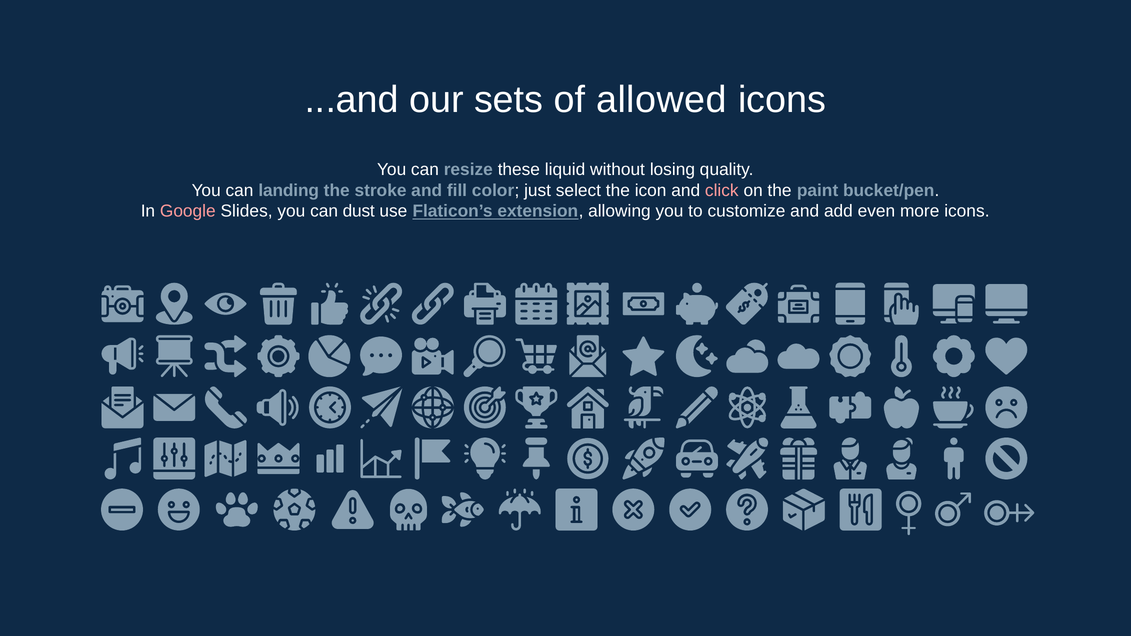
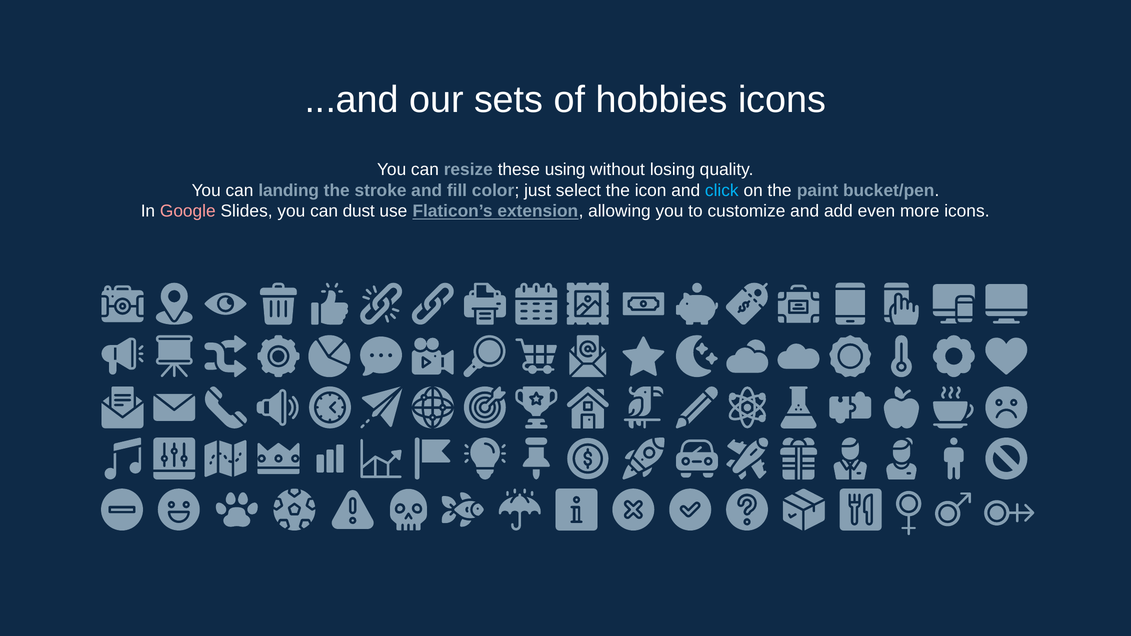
allowed: allowed -> hobbies (662, 100)
liquid: liquid -> using (565, 170)
click colour: pink -> light blue (722, 191)
